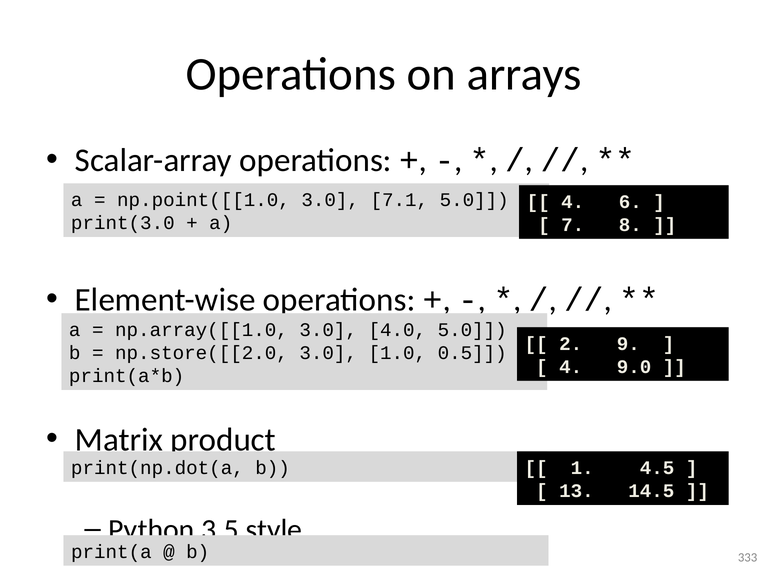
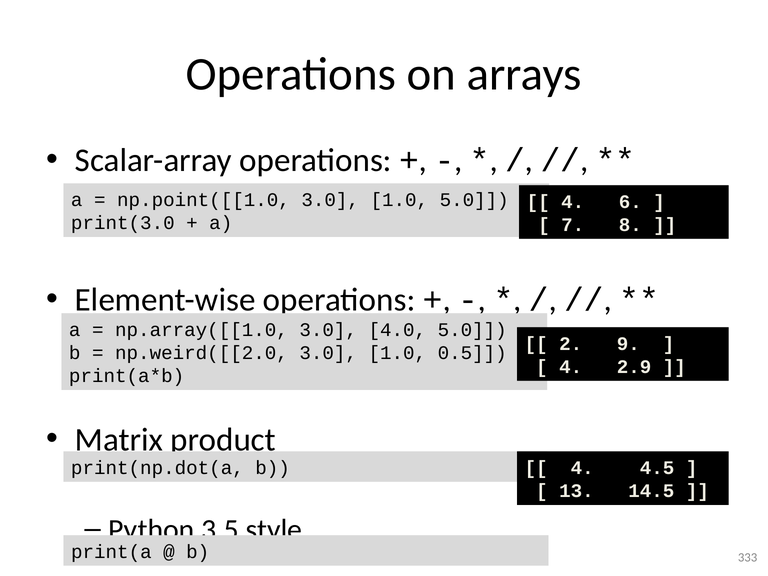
7.1: 7.1 -> 1.0 (399, 200)
np.store([[2.0: np.store([[2.0 -> np.weird([[2.0 (201, 353)
9.0: 9.0 -> 2.9 (634, 367)
1: 1 -> 4 (582, 468)
